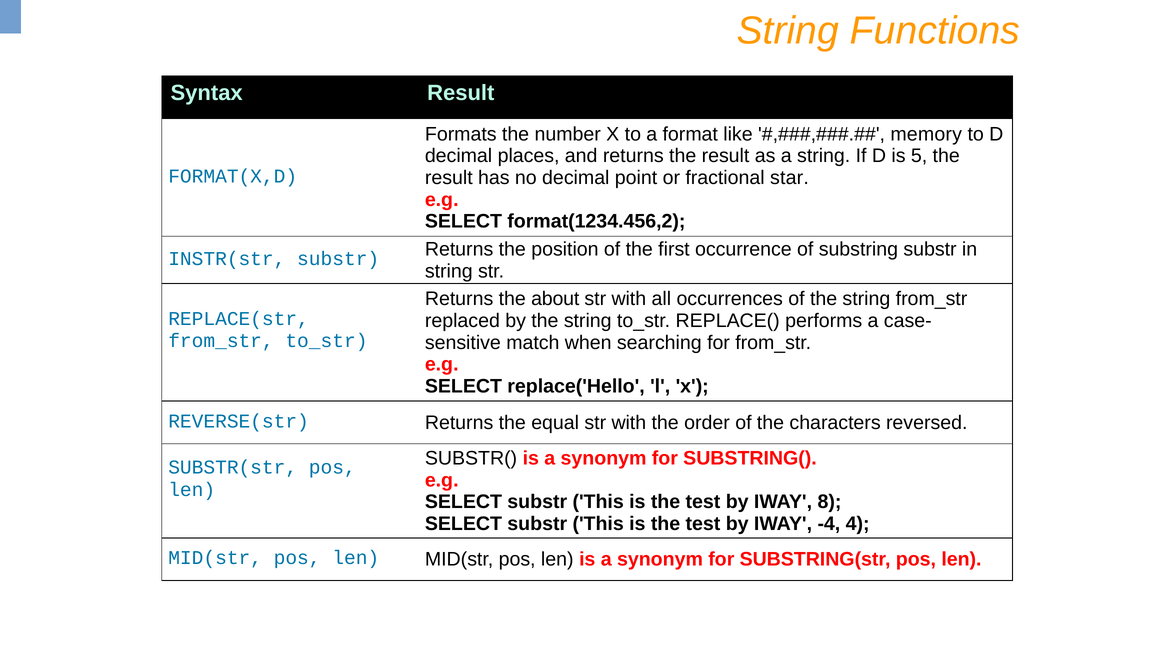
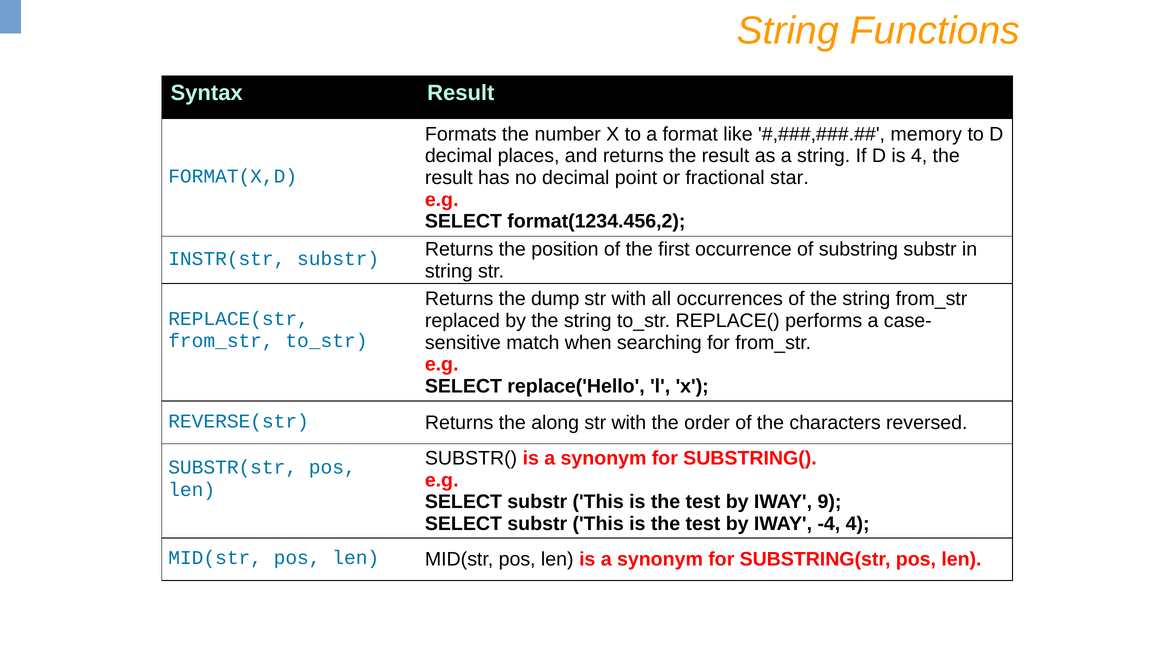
is 5: 5 -> 4 (919, 156)
about: about -> dump (555, 299)
equal: equal -> along (555, 422)
8: 8 -> 9 (829, 502)
